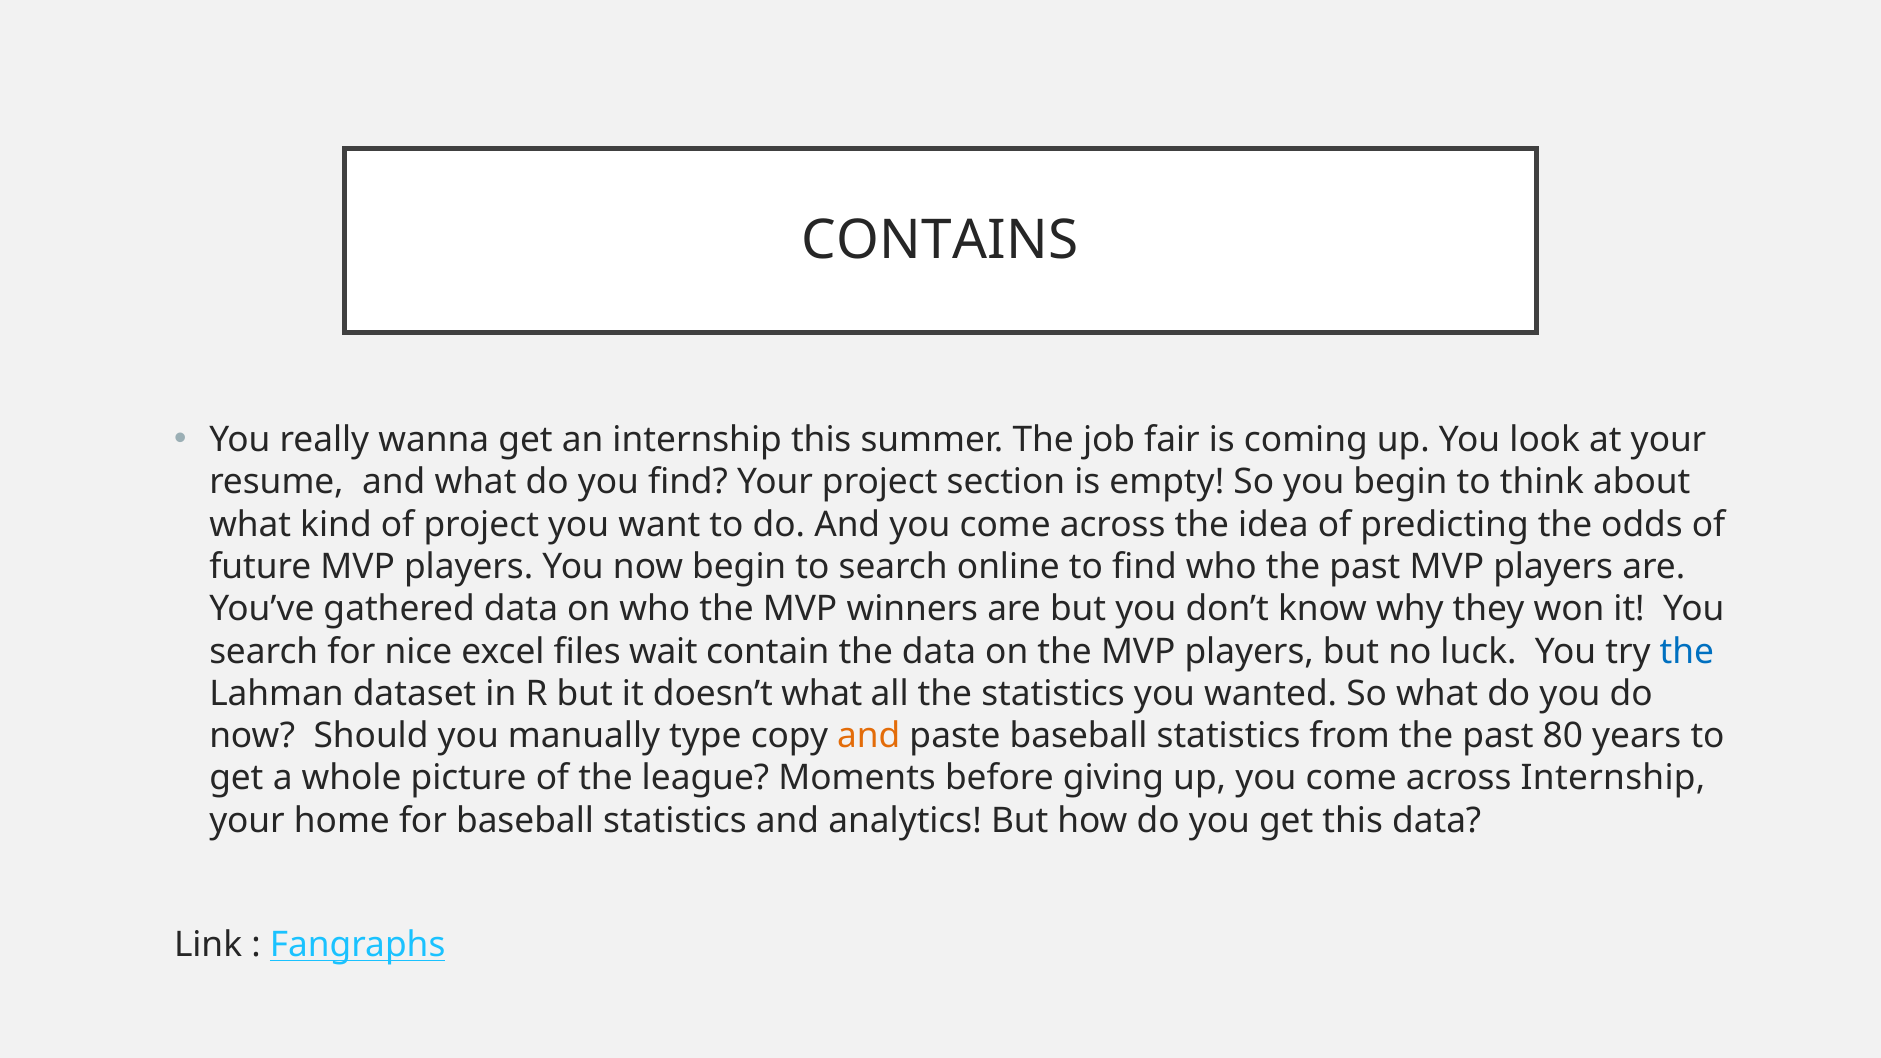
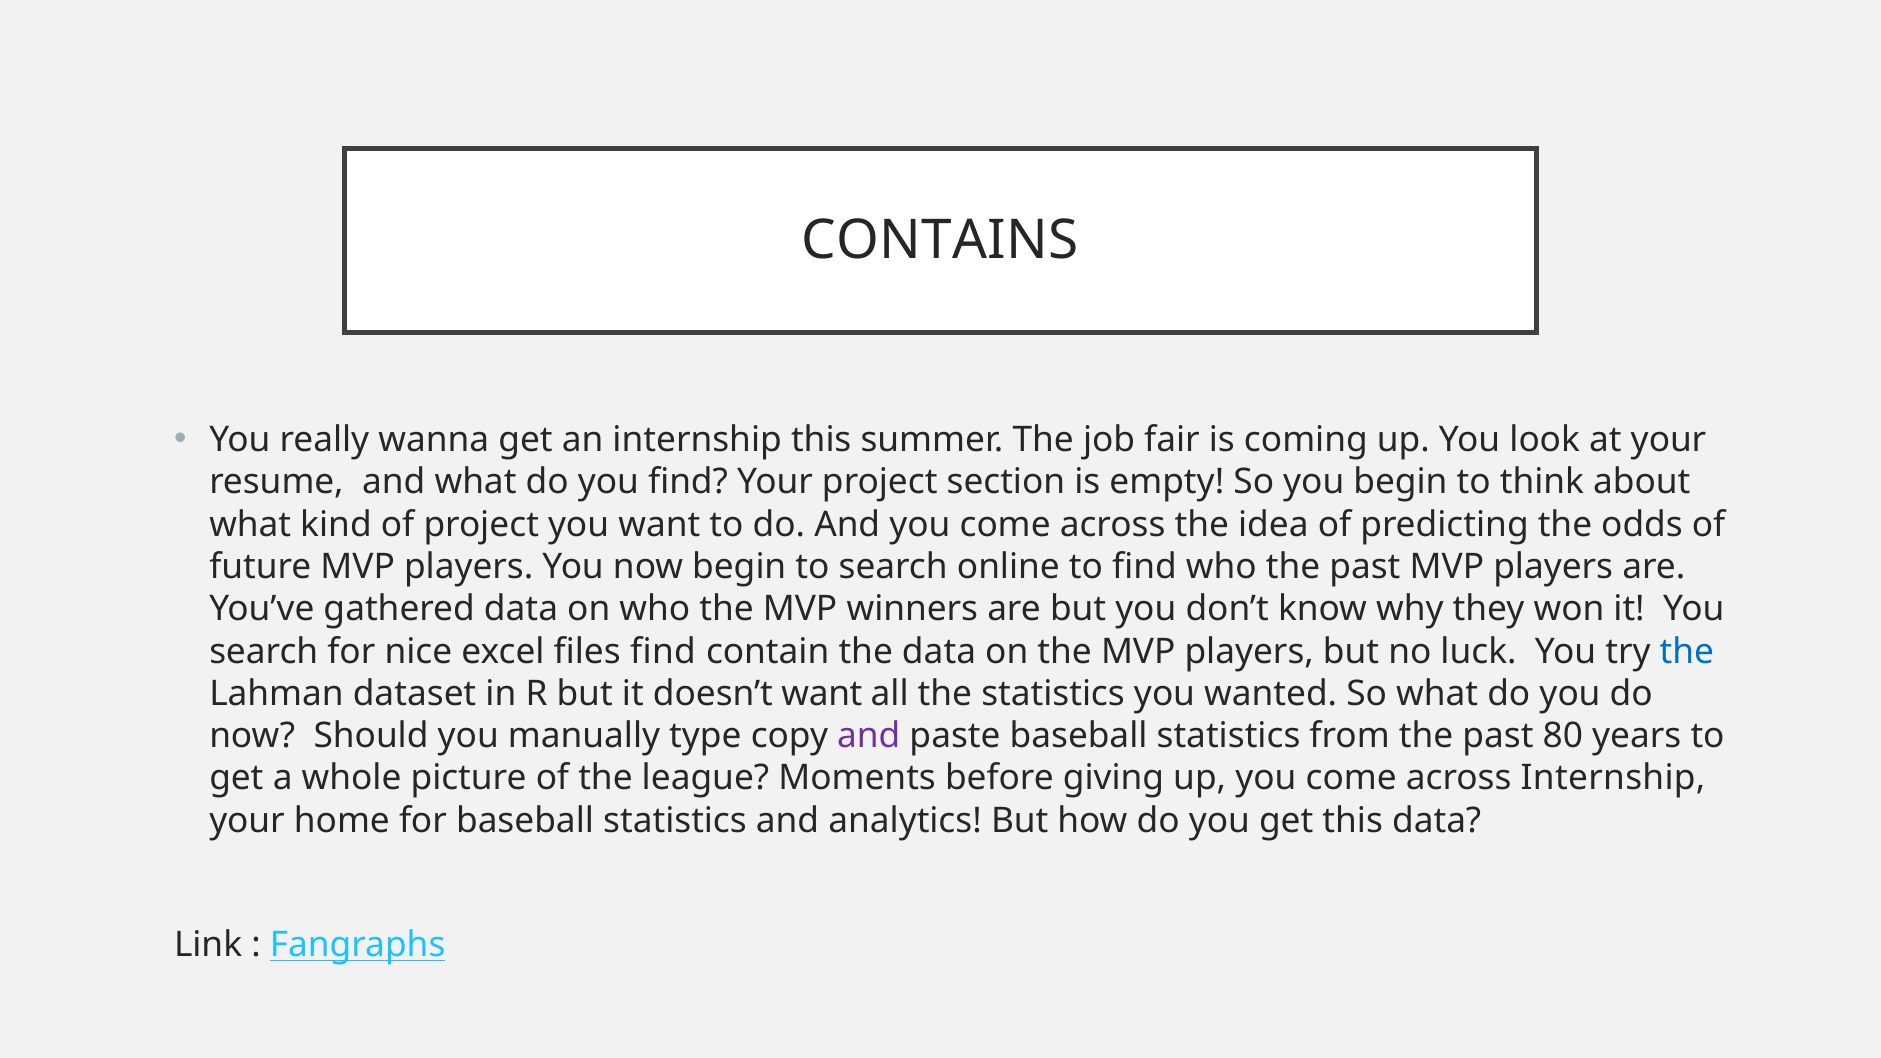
files wait: wait -> find (663, 651)
doesn’t what: what -> want (822, 694)
and colour: orange -> purple (869, 736)
